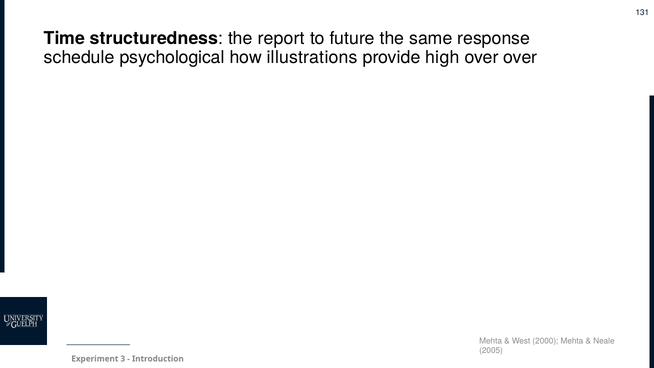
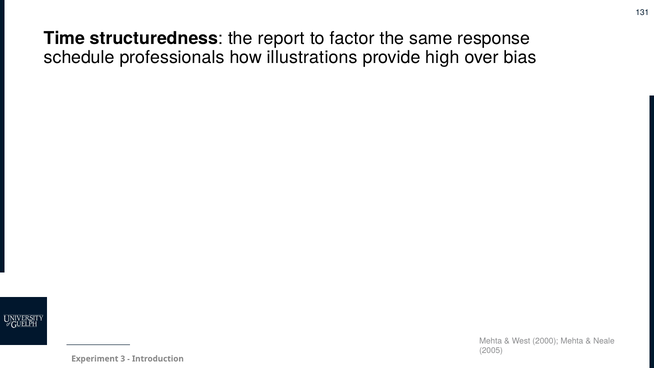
future: future -> factor (352, 38)
psychological: psychological -> professionals (172, 58)
over over: over -> bias (520, 58)
